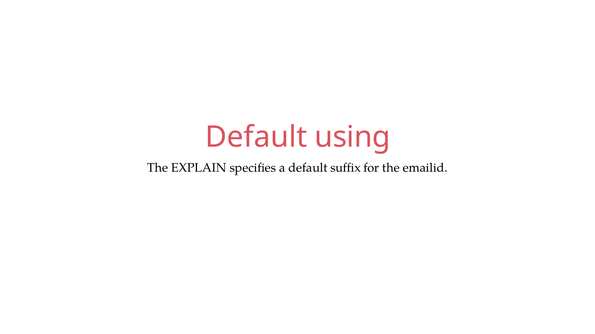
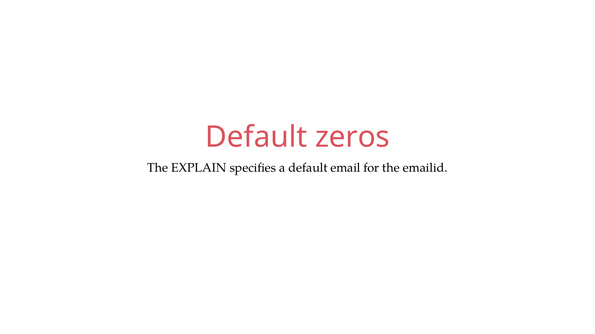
using: using -> zeros (352, 137)
suffix: suffix -> email (346, 168)
